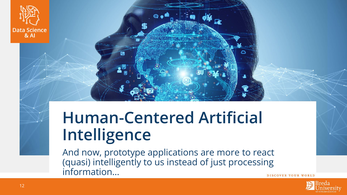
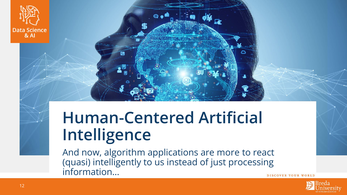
prototype: prototype -> algorithm (125, 153)
